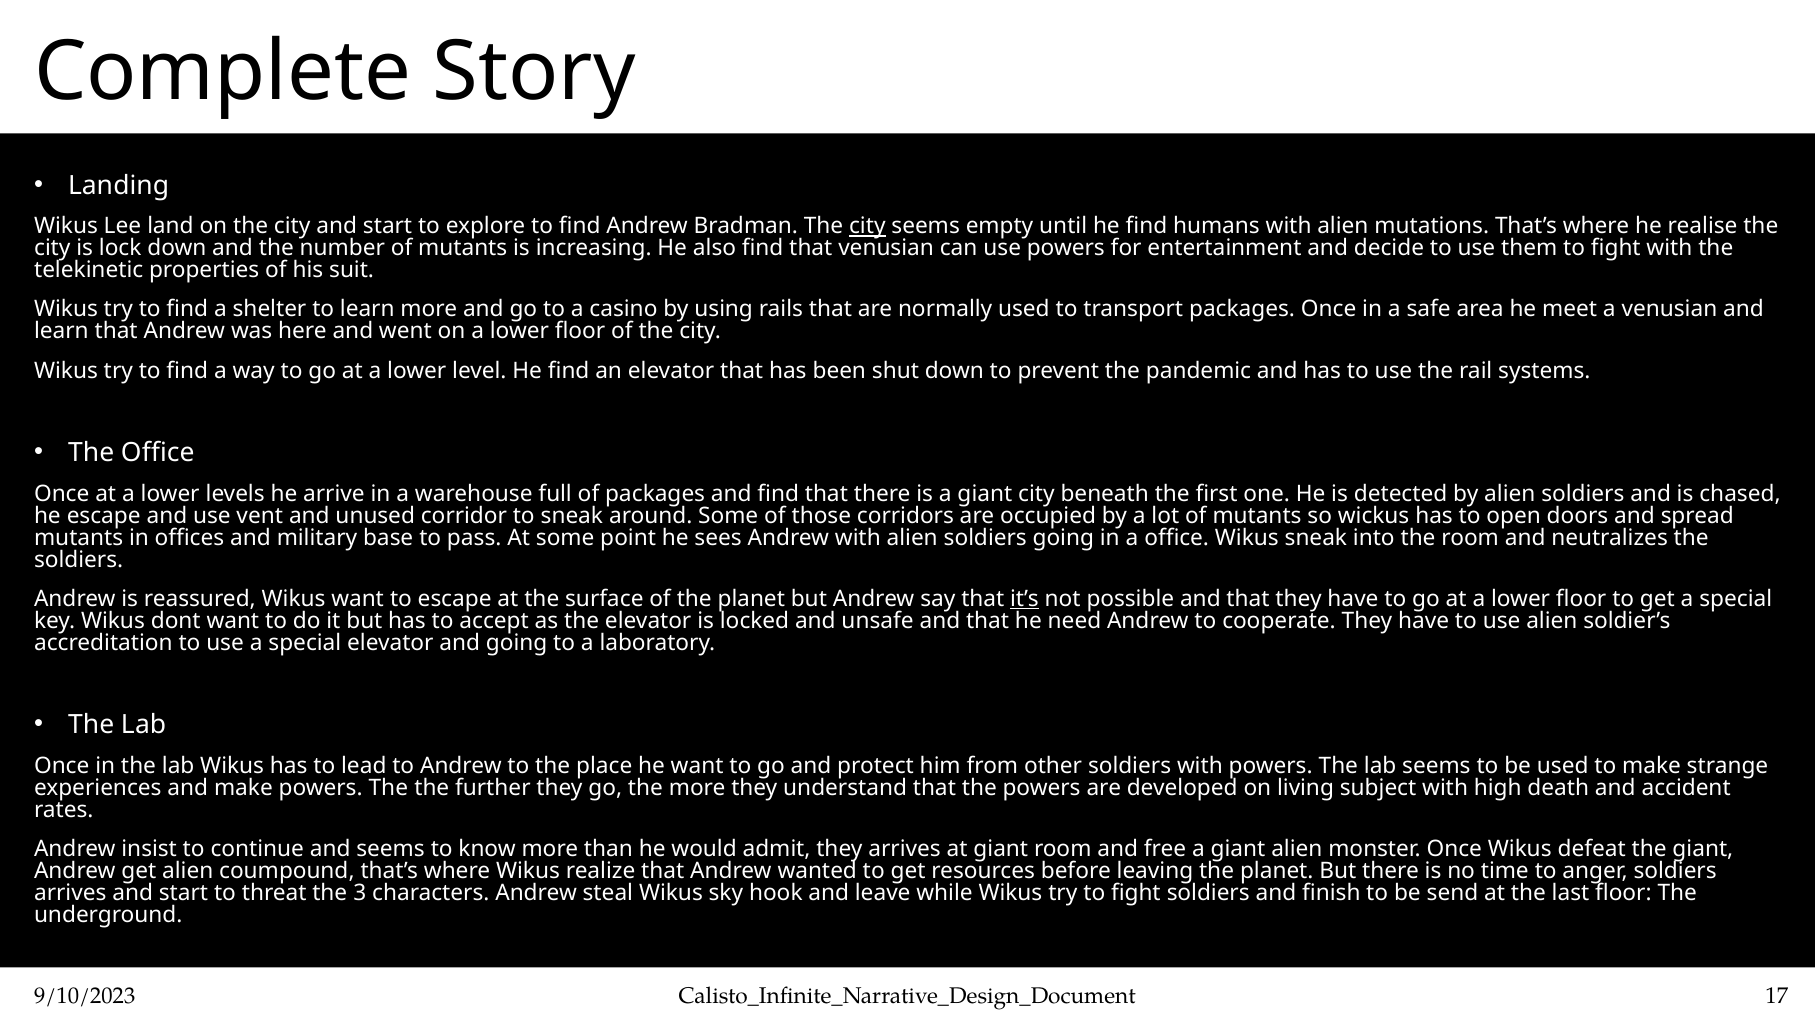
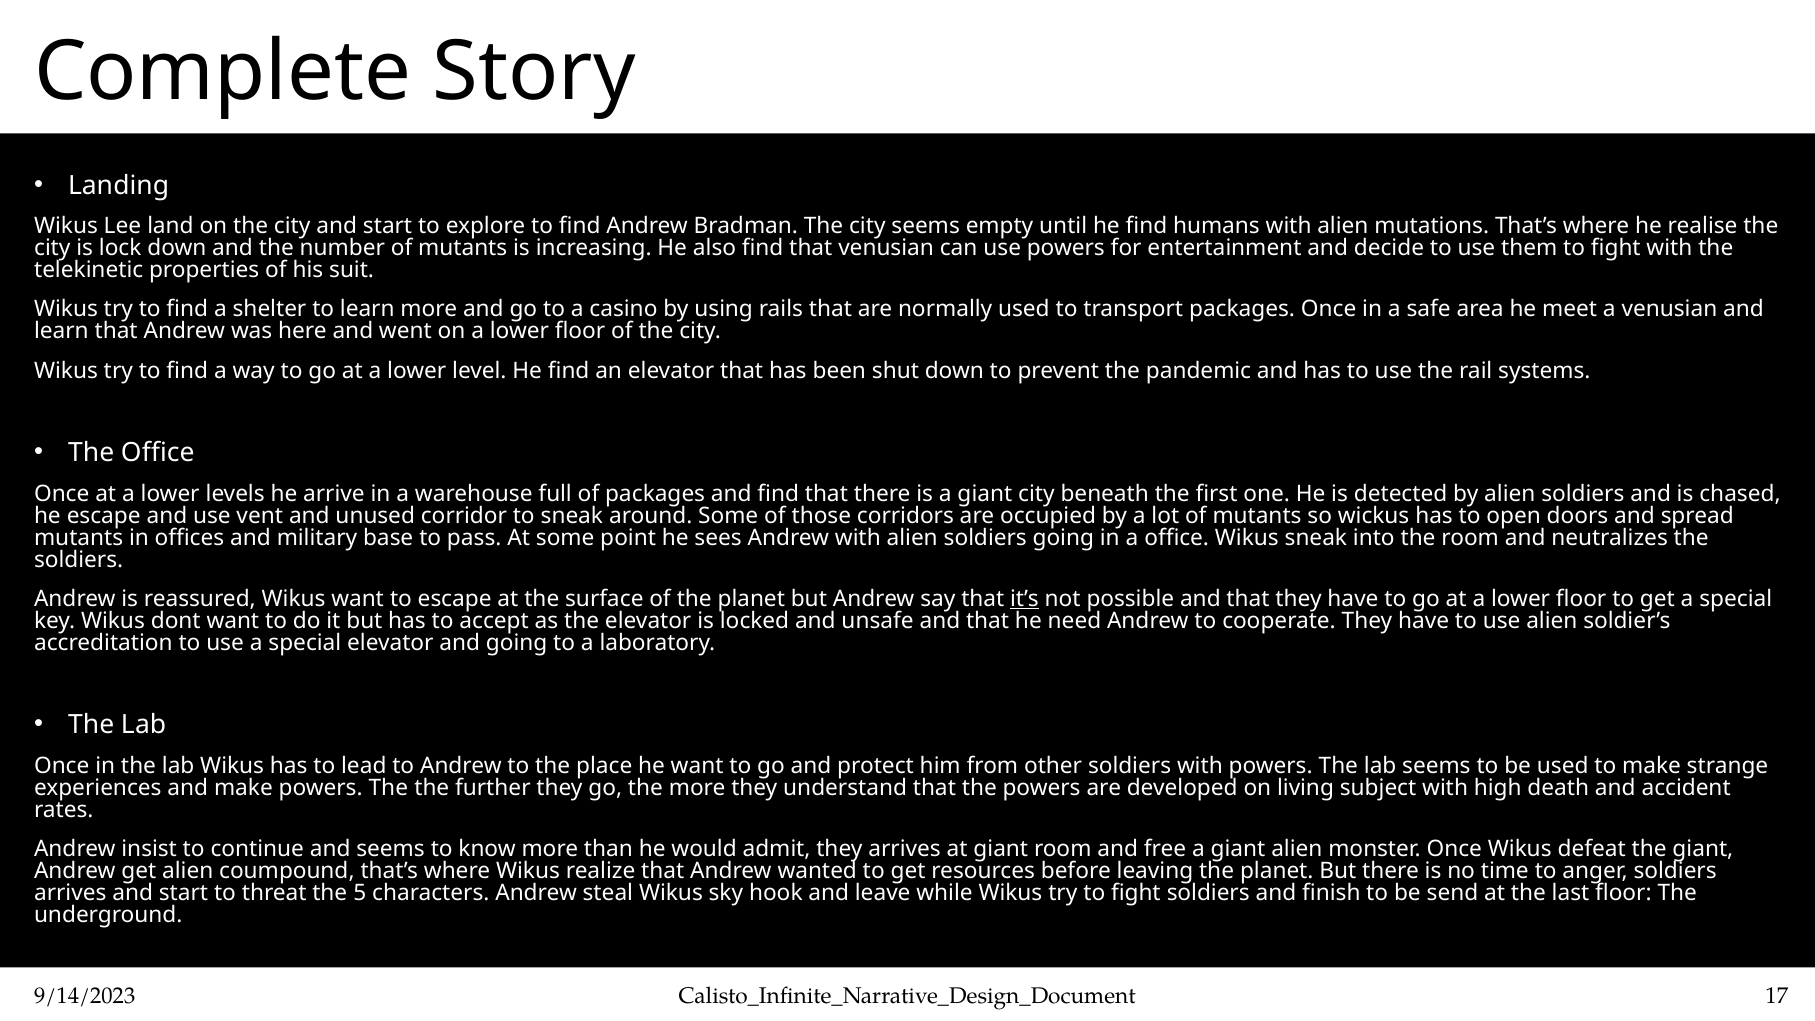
city underline: present -> none (867, 226)
3: 3 -> 5 (360, 893)
9/10/2023: 9/10/2023 -> 9/14/2023 (85, 996)
